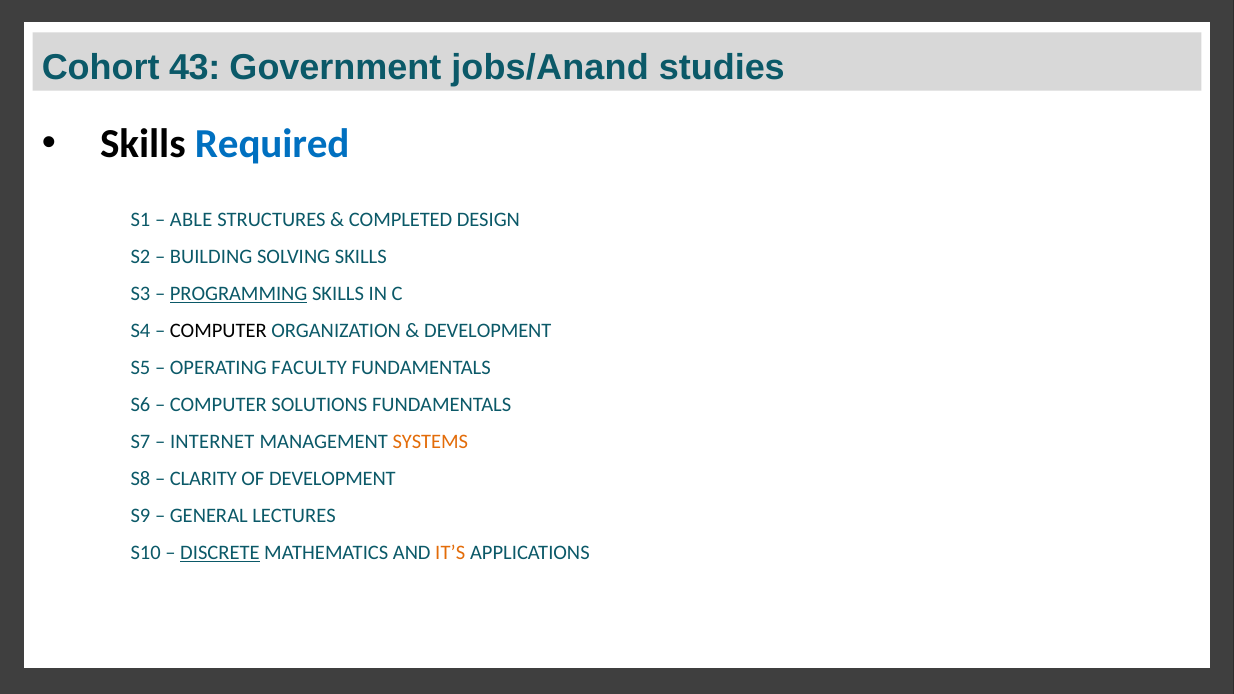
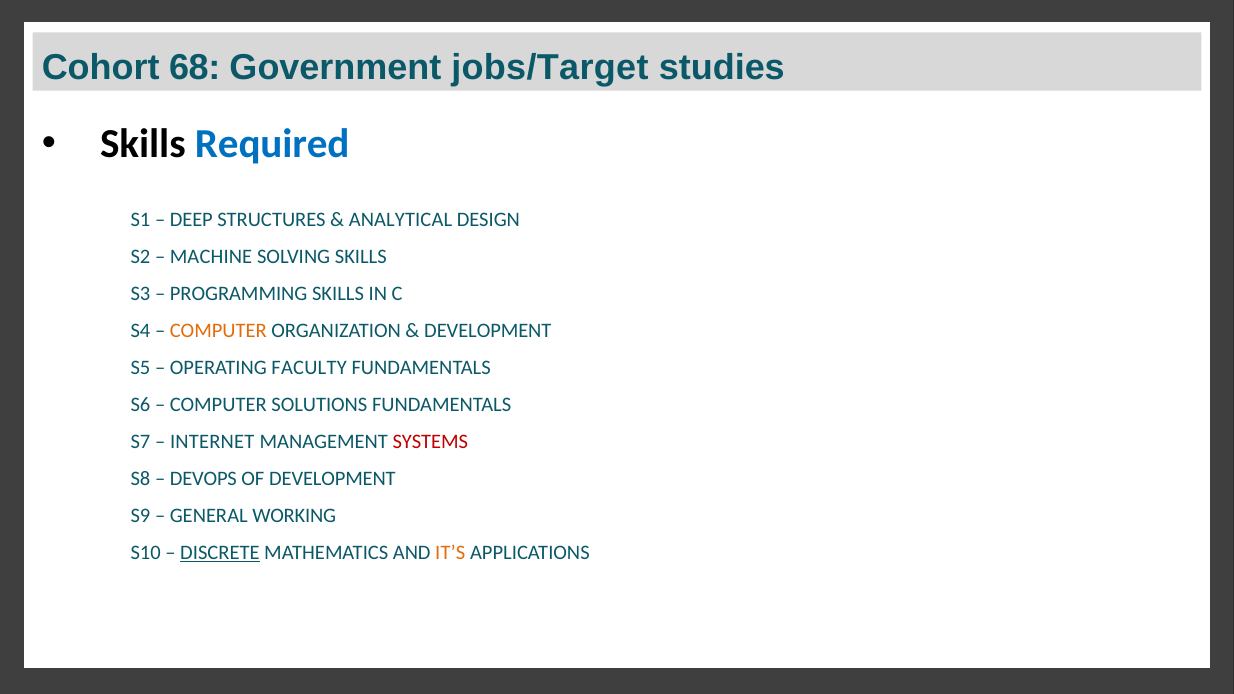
43: 43 -> 68 (195, 67)
jobs/Anand: jobs/Anand -> jobs/Target (550, 67)
ABLE: ABLE -> DEEP (191, 219)
COMPLETED: COMPLETED -> ANALYTICAL (401, 219)
BUILDING: BUILDING -> MACHINE (211, 256)
PROGRAMMING underline: present -> none (239, 293)
COMPUTER colour: black -> orange (218, 330)
SYSTEMS colour: orange -> red (430, 441)
CLARITY: CLARITY -> DEVOPS (203, 478)
LECTURES: LECTURES -> WORKING (294, 515)
